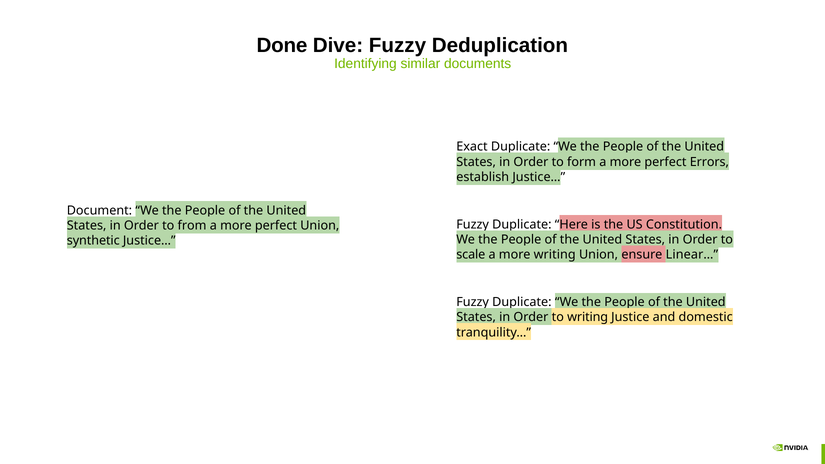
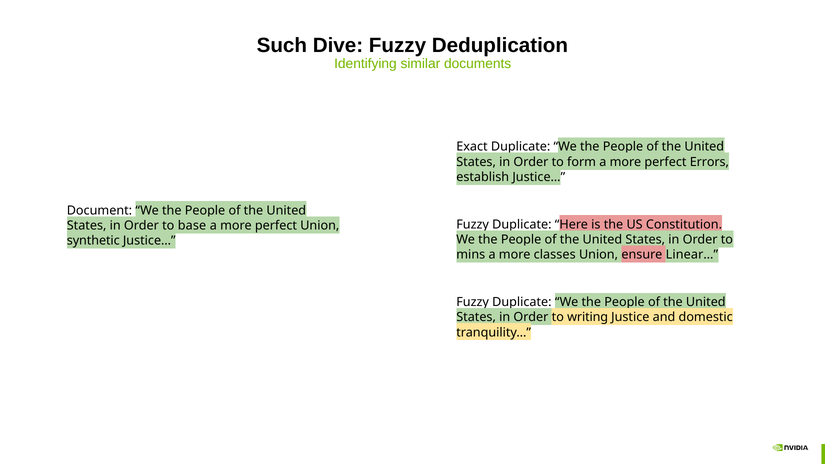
Done: Done -> Such (282, 45)
from: from -> base (192, 226)
scale: scale -> mins (471, 255)
more writing: writing -> classes (555, 255)
